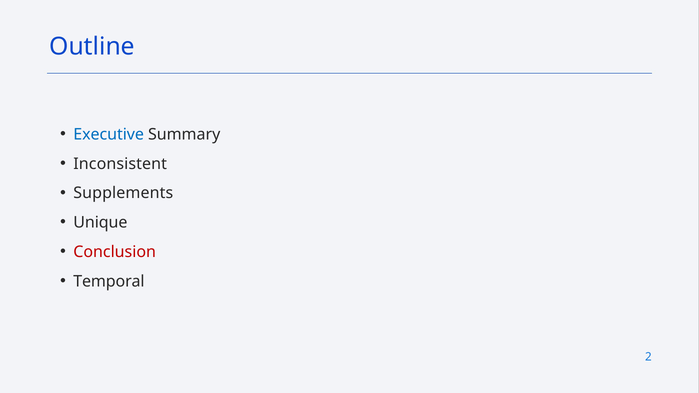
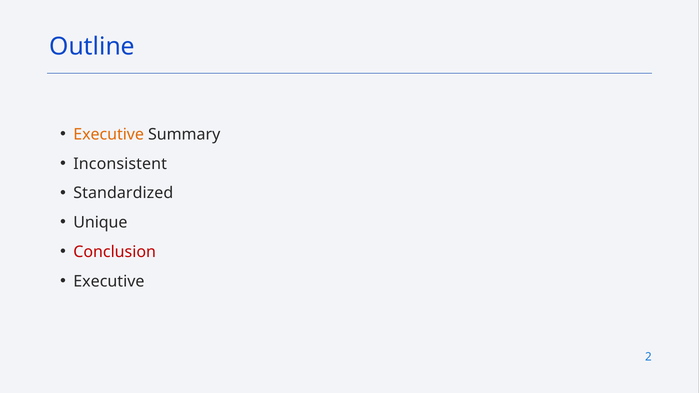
Executive colour: blue -> orange (109, 134)
Supplements: Supplements -> Standardized (123, 193)
Temporal: Temporal -> Executive (109, 281)
